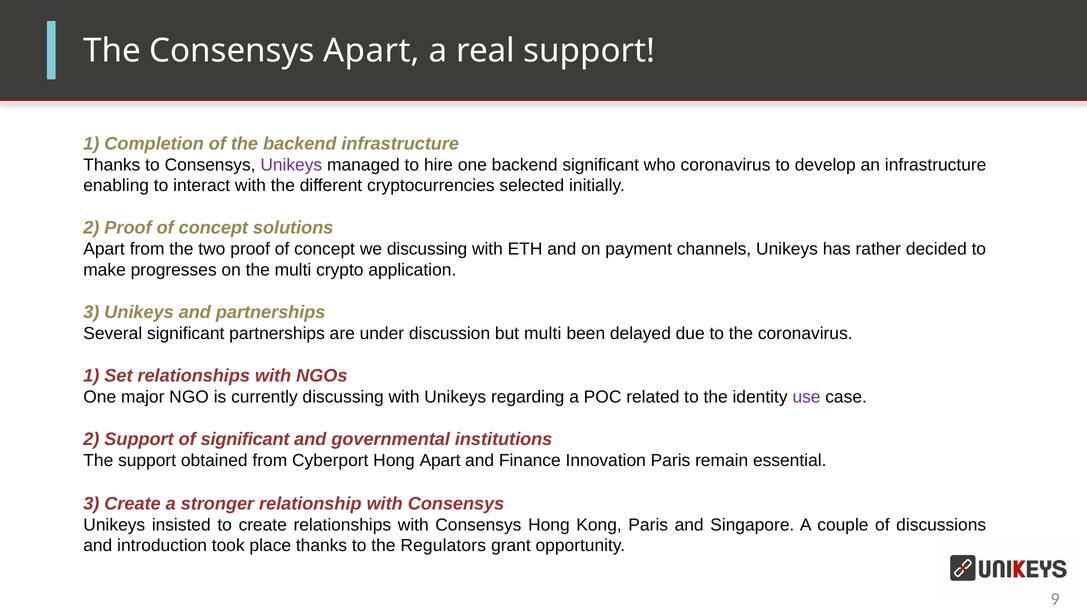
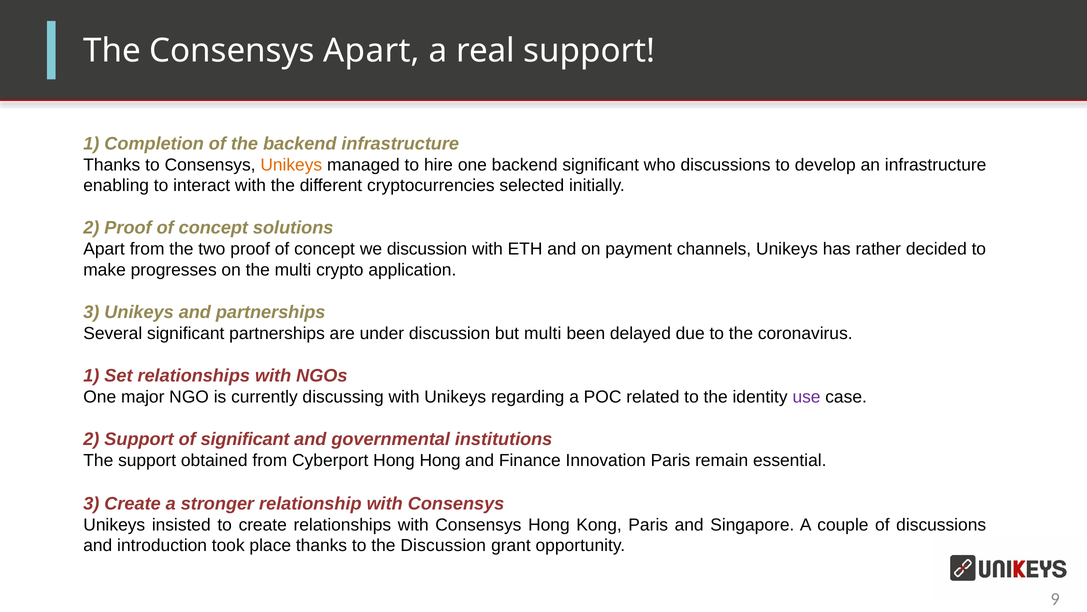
Unikeys colour: purple -> orange (291, 165)
who coronavirus: coronavirus -> discussions (726, 165)
we discussing: discussing -> discussion (427, 249)
Hong Apart: Apart -> Hong (440, 460)
the Regulators: Regulators -> Discussion (443, 545)
